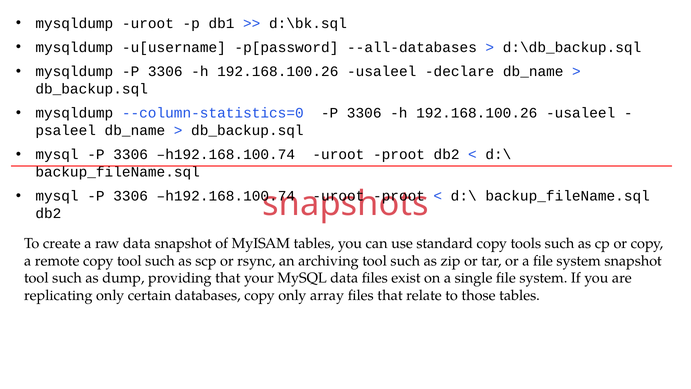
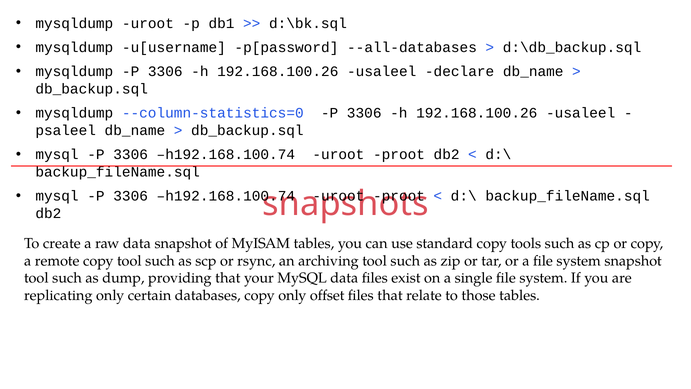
array: array -> offset (327, 295)
